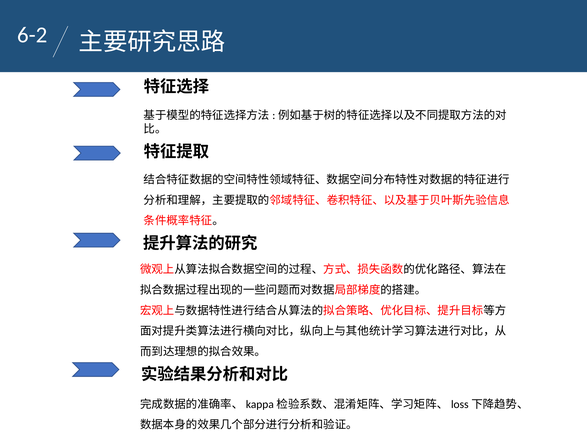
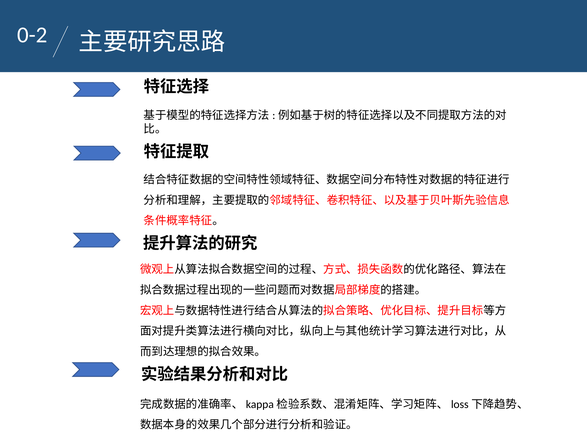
6-2: 6-2 -> 0-2 (32, 35)
